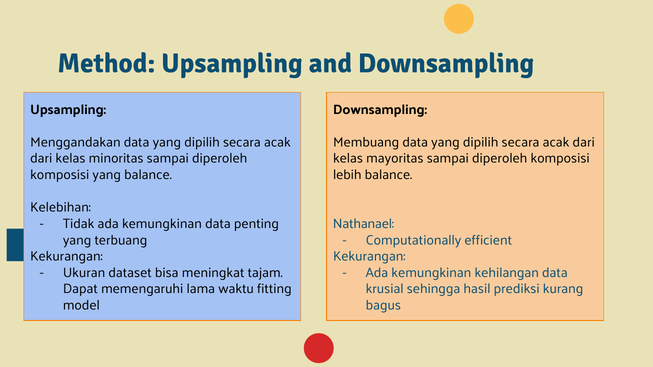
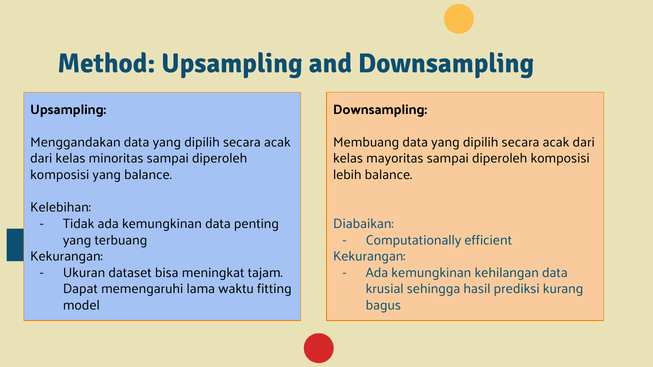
Nathanael: Nathanael -> Diabaikan (363, 224)
